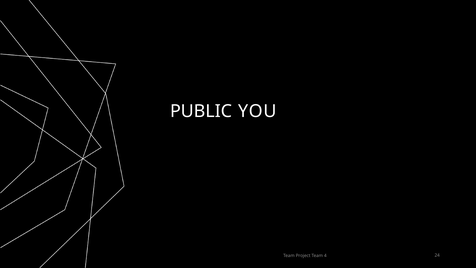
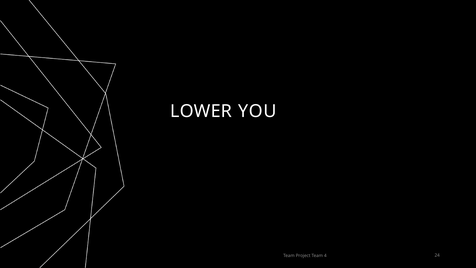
PUBLIC: PUBLIC -> LOWER (201, 111)
